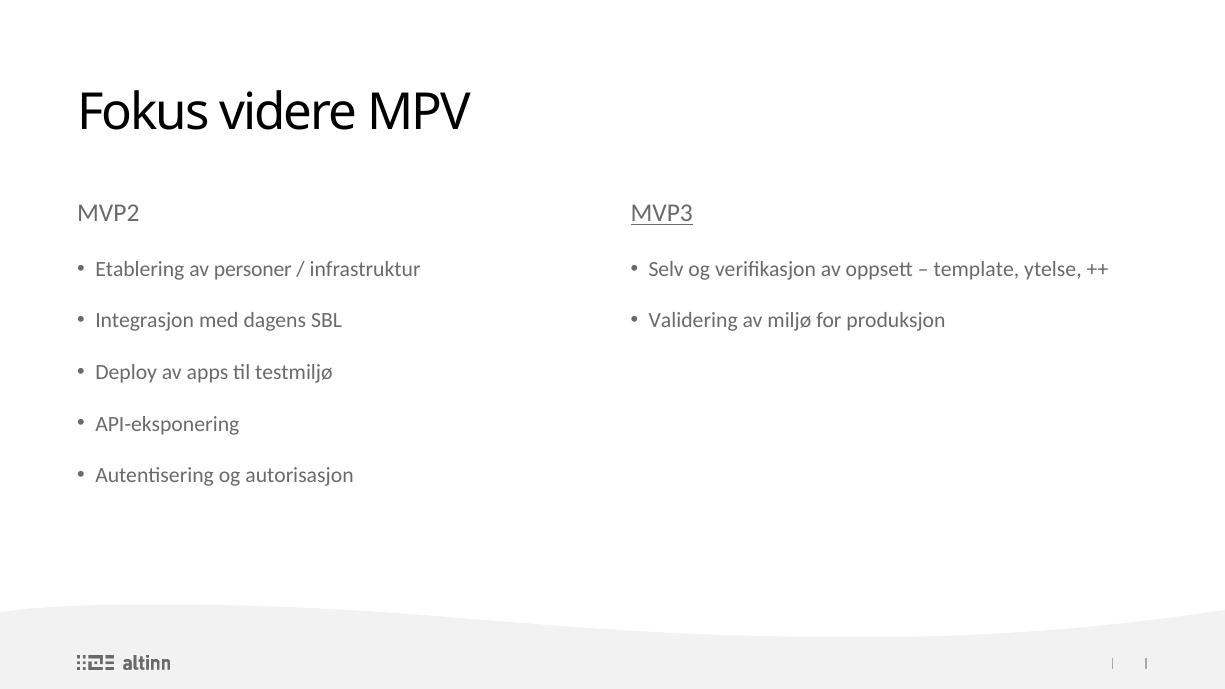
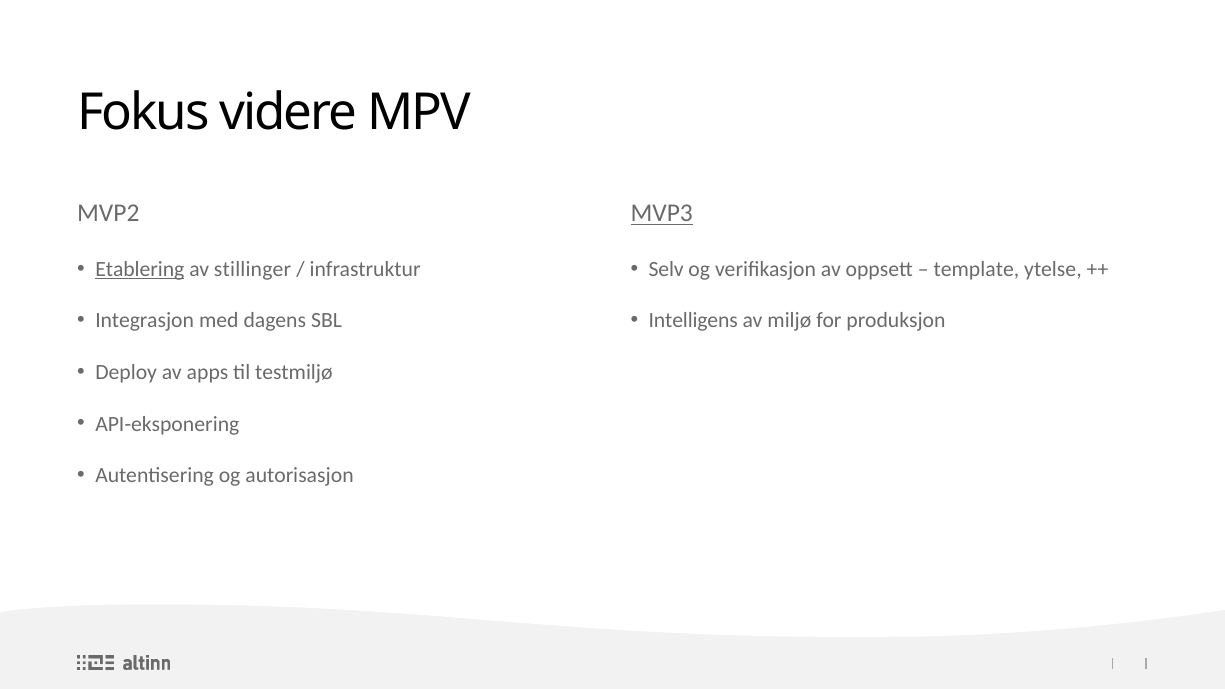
Etablering underline: none -> present (140, 269)
personer: personer -> stillinger (253, 269)
Validering: Validering -> Intelligens (693, 321)
